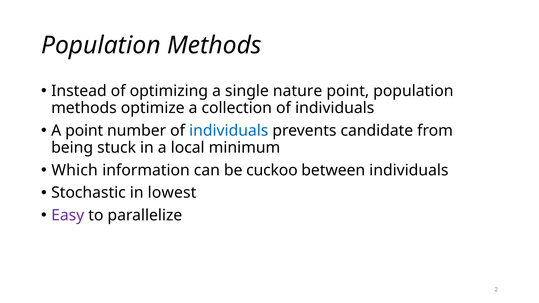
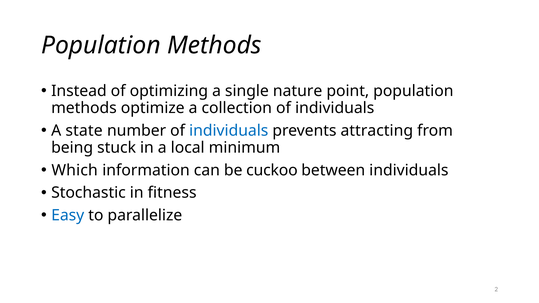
A point: point -> state (84, 131)
candidate: candidate -> attracting (377, 131)
lowest: lowest -> fitness (172, 193)
Easy colour: purple -> blue (68, 215)
